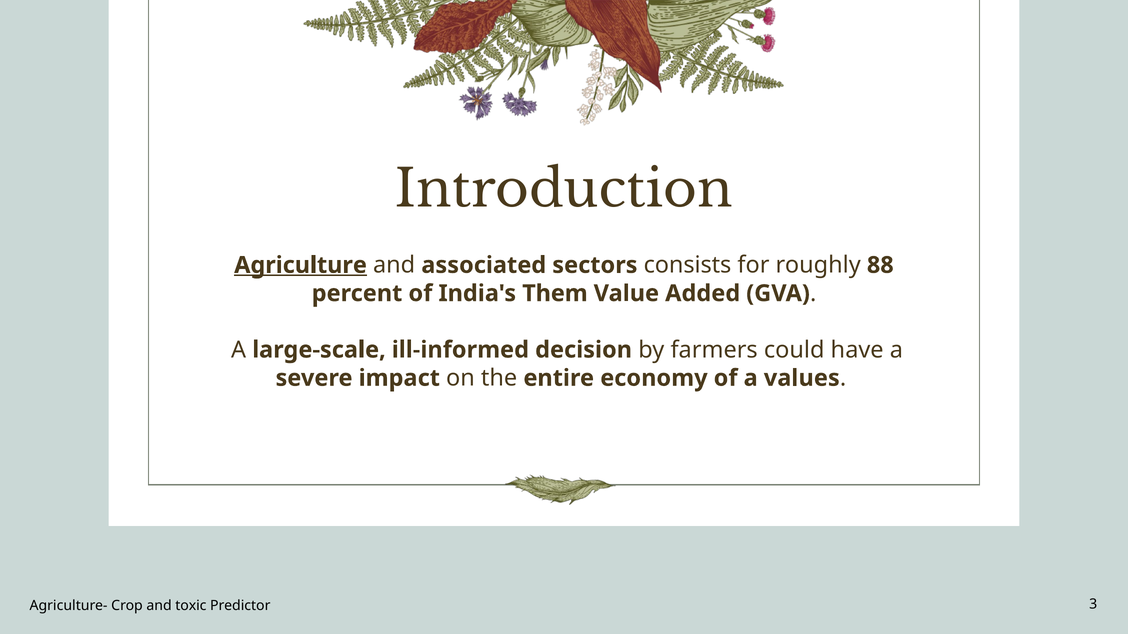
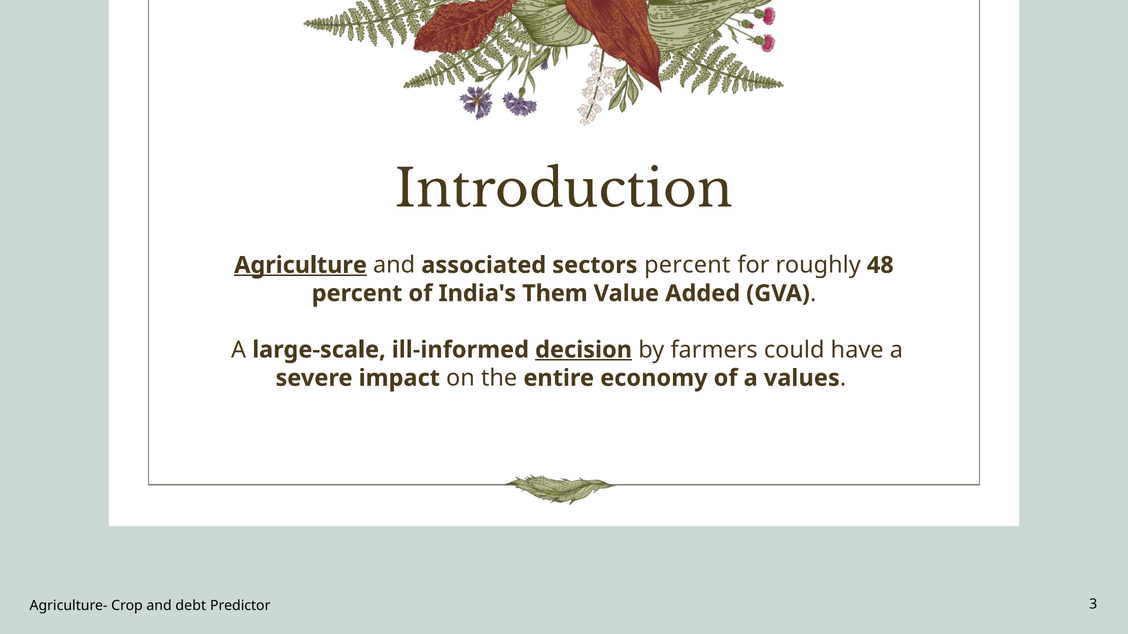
sectors consists: consists -> percent (687, 265)
88: 88 -> 48 (880, 265)
decision underline: none -> present (584, 350)
toxic: toxic -> debt (191, 606)
